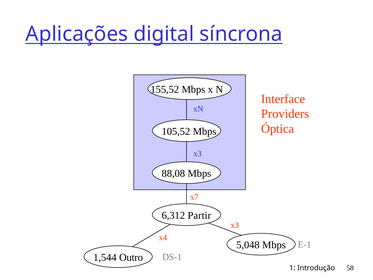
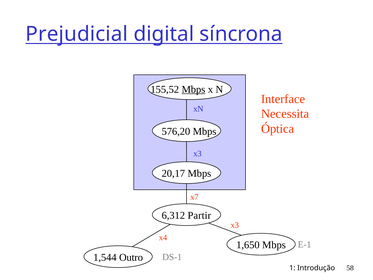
Aplicações: Aplicações -> Prejudicial (77, 34)
Mbps underline: none -> present (193, 89)
Providers: Providers -> Necessita (285, 114)
105,52: 105,52 -> 576,20 (176, 131)
88,08: 88,08 -> 20,17 (173, 173)
5,048: 5,048 -> 1,650 (248, 245)
